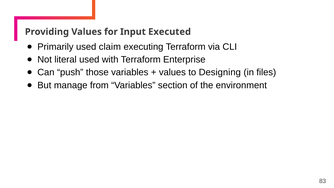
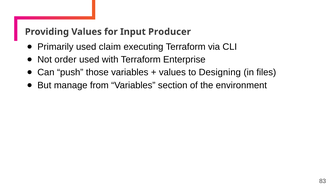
Executed: Executed -> Producer (170, 32)
literal: literal -> order (65, 60)
